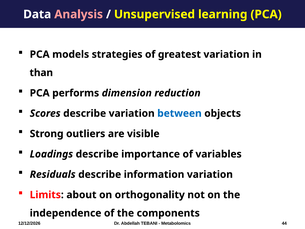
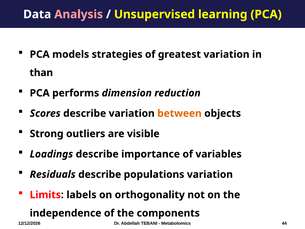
between colour: blue -> orange (179, 113)
information: information -> populations (154, 174)
about: about -> labels (81, 195)
